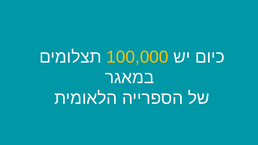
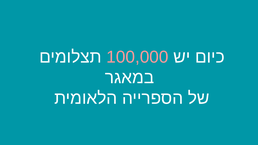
100,000 colour: yellow -> pink (137, 57)
